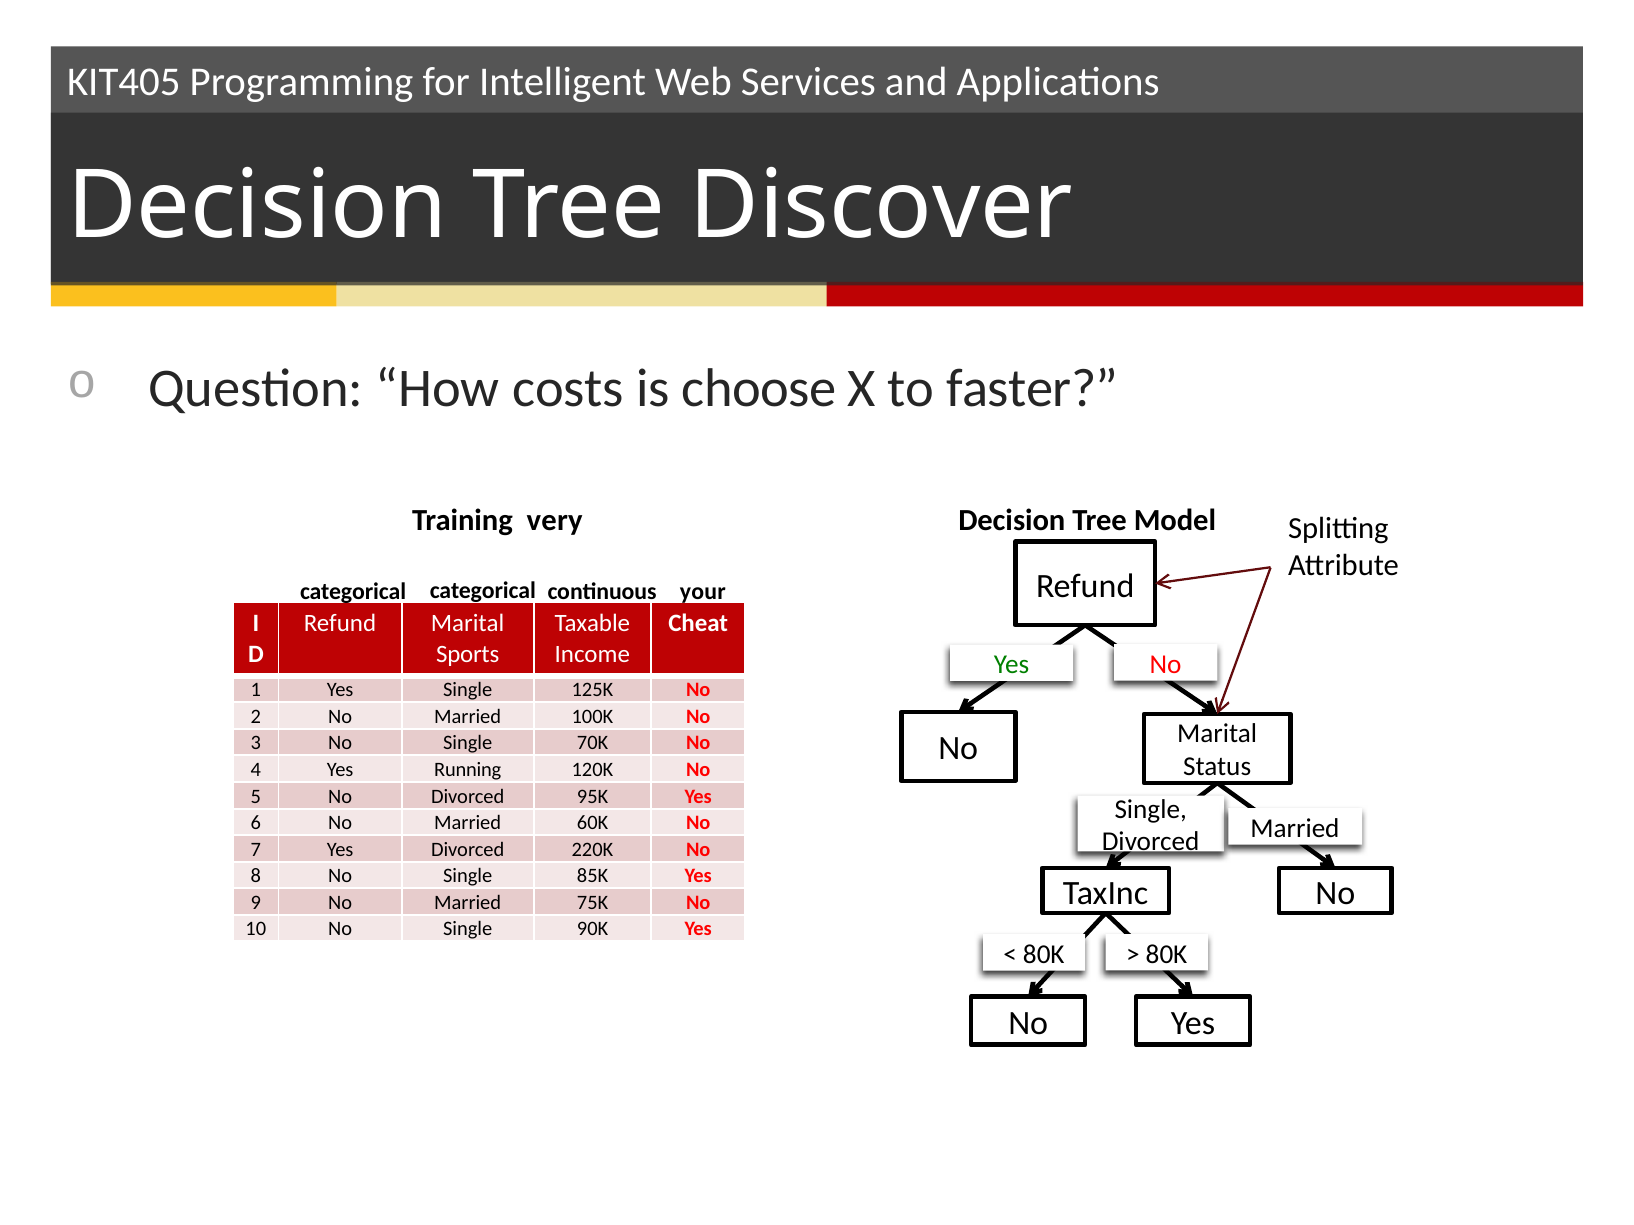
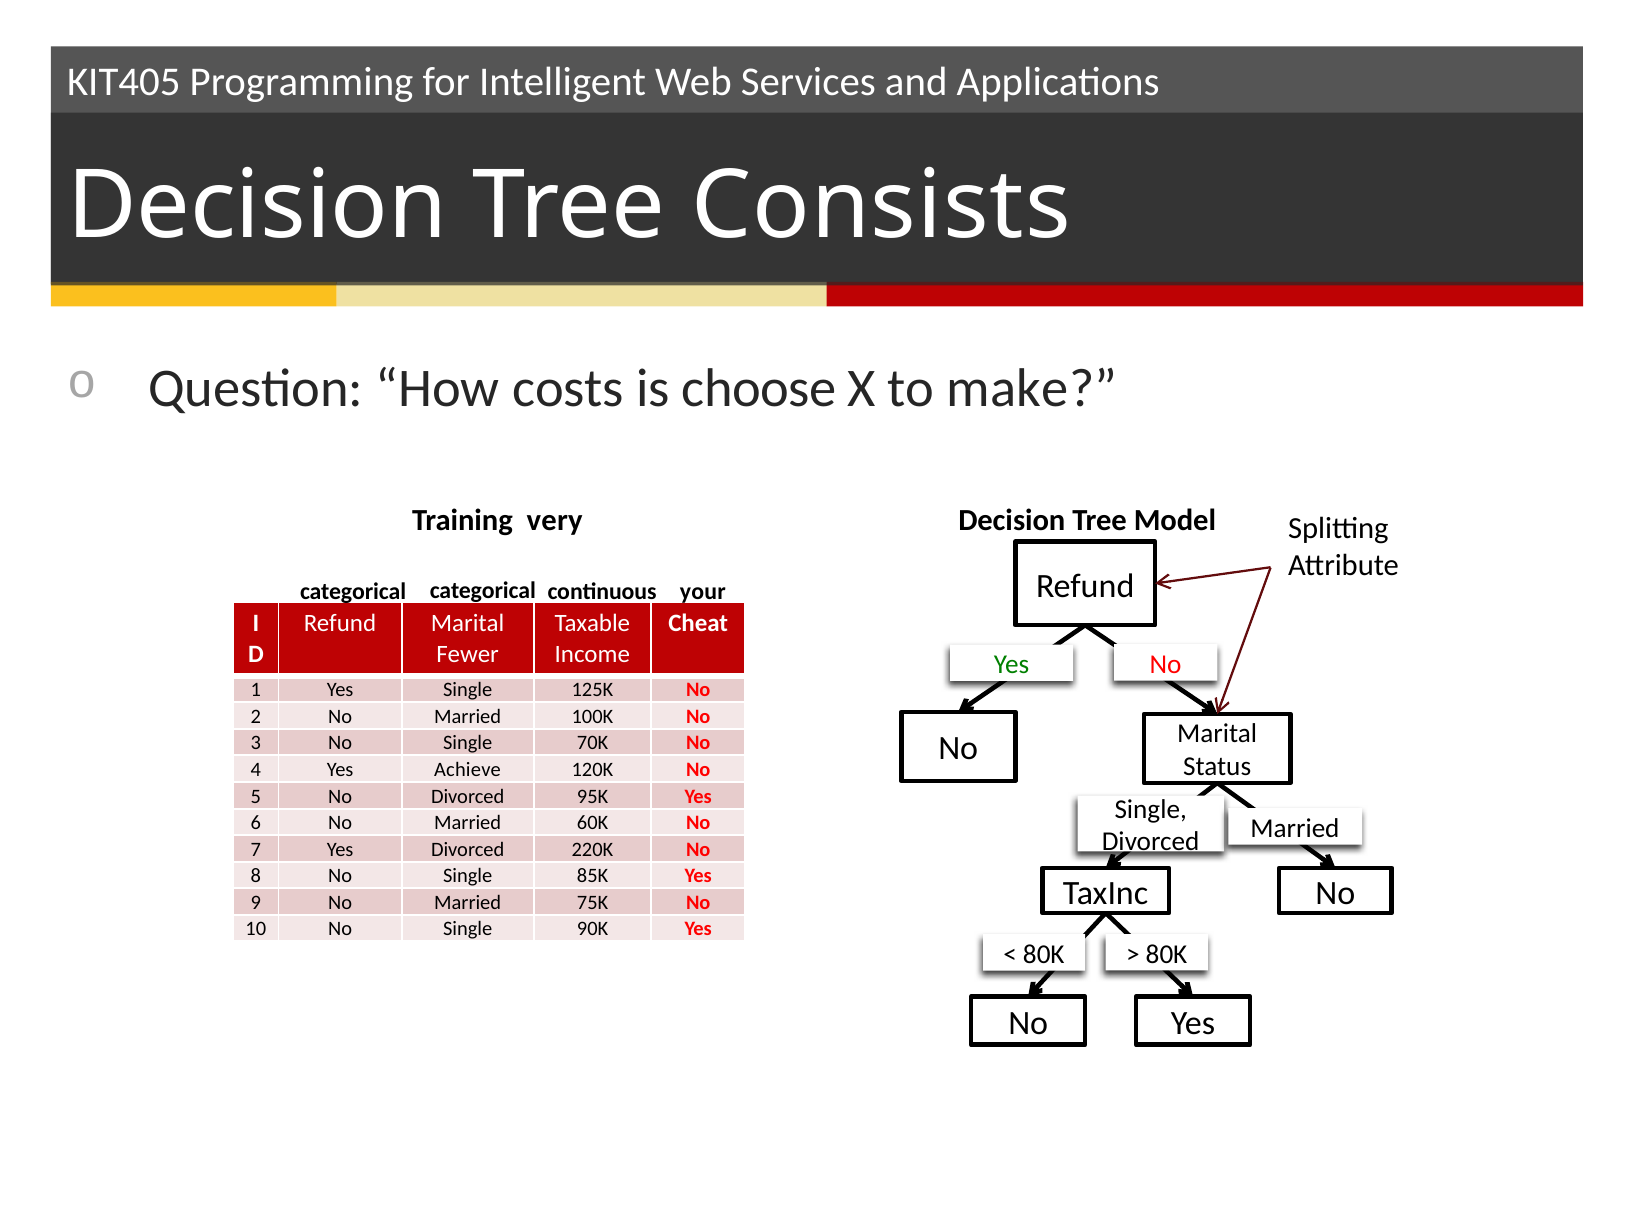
Discover: Discover -> Consists (881, 206)
faster: faster -> make (1032, 388)
Sports: Sports -> Fewer (468, 655)
Running: Running -> Achieve (468, 770)
